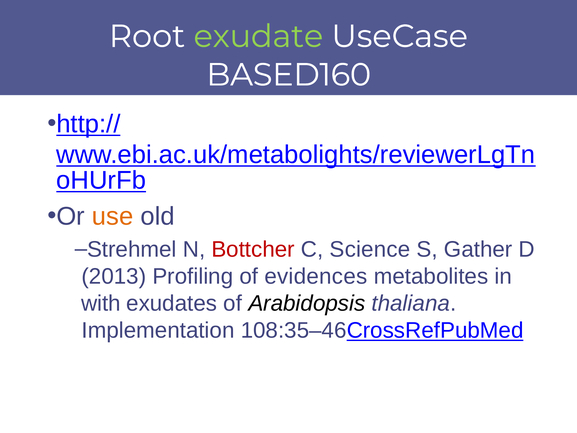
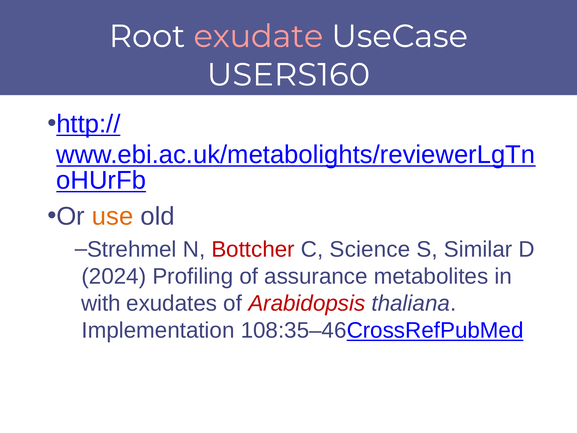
exudate colour: light green -> pink (258, 36)
BASED160: BASED160 -> USERS160 (288, 75)
Gather: Gather -> Similar (478, 249)
2013: 2013 -> 2024 (114, 276)
evidences: evidences -> assurance (316, 276)
Arabidopsis colour: black -> red (307, 303)
